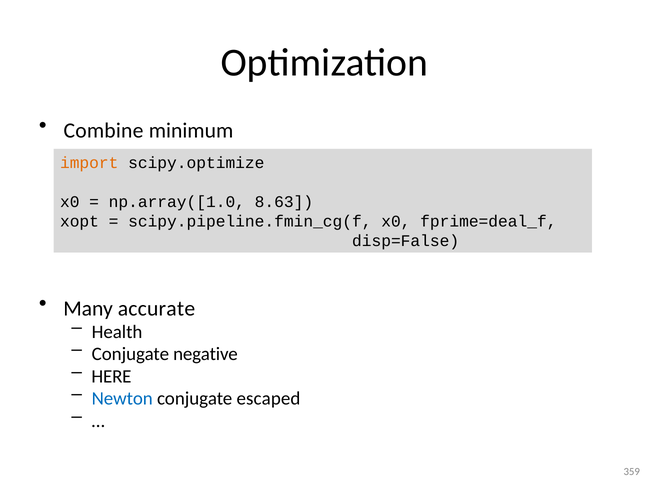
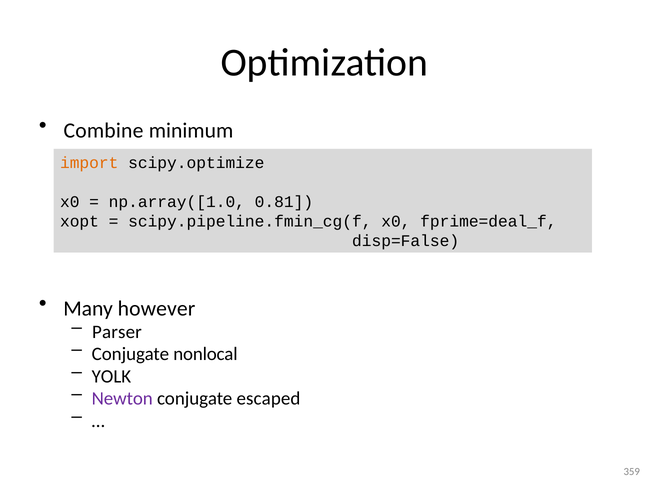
8.63: 8.63 -> 0.81 (284, 202)
accurate: accurate -> however (157, 309)
Health: Health -> Parser (117, 332)
negative: negative -> nonlocal (205, 354)
HERE: HERE -> YOLK (111, 376)
Newton colour: blue -> purple (122, 398)
